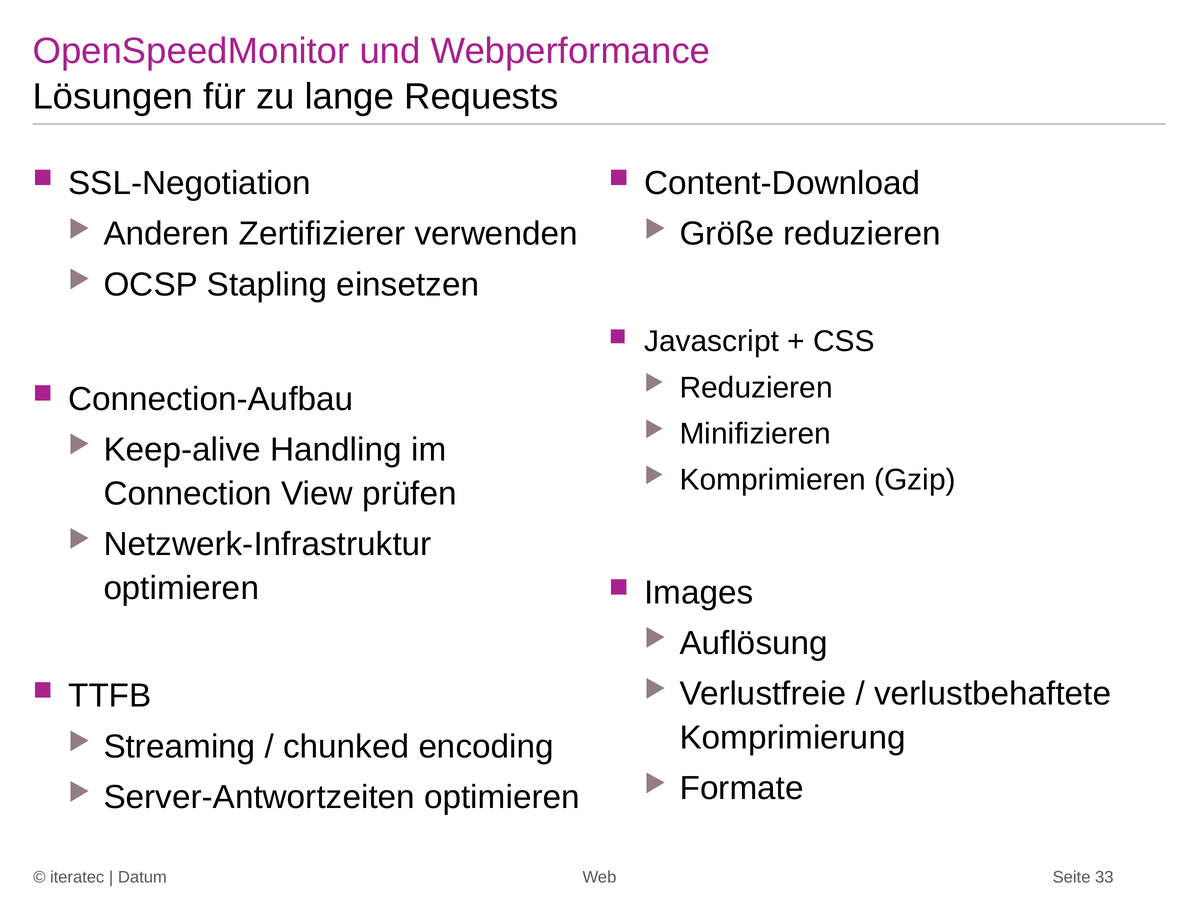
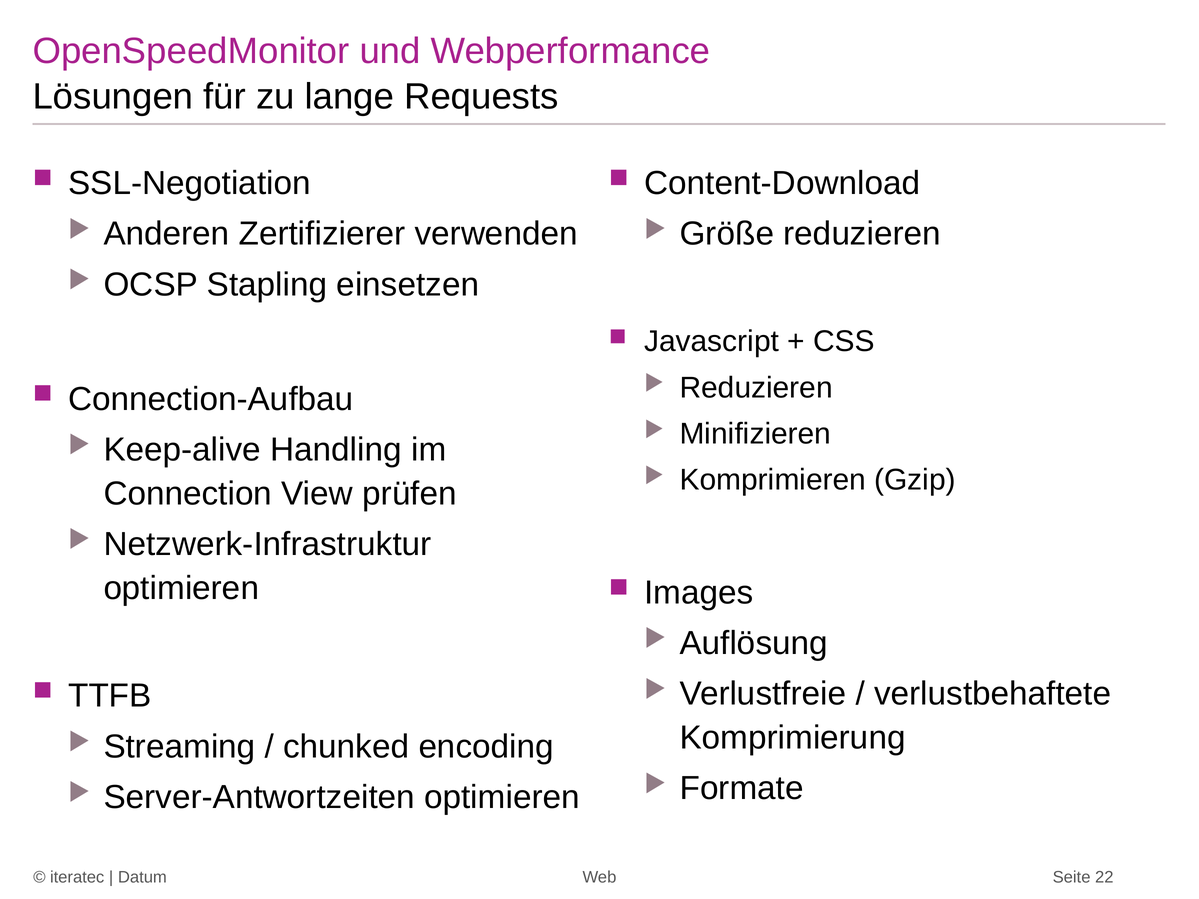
33: 33 -> 22 (1104, 877)
